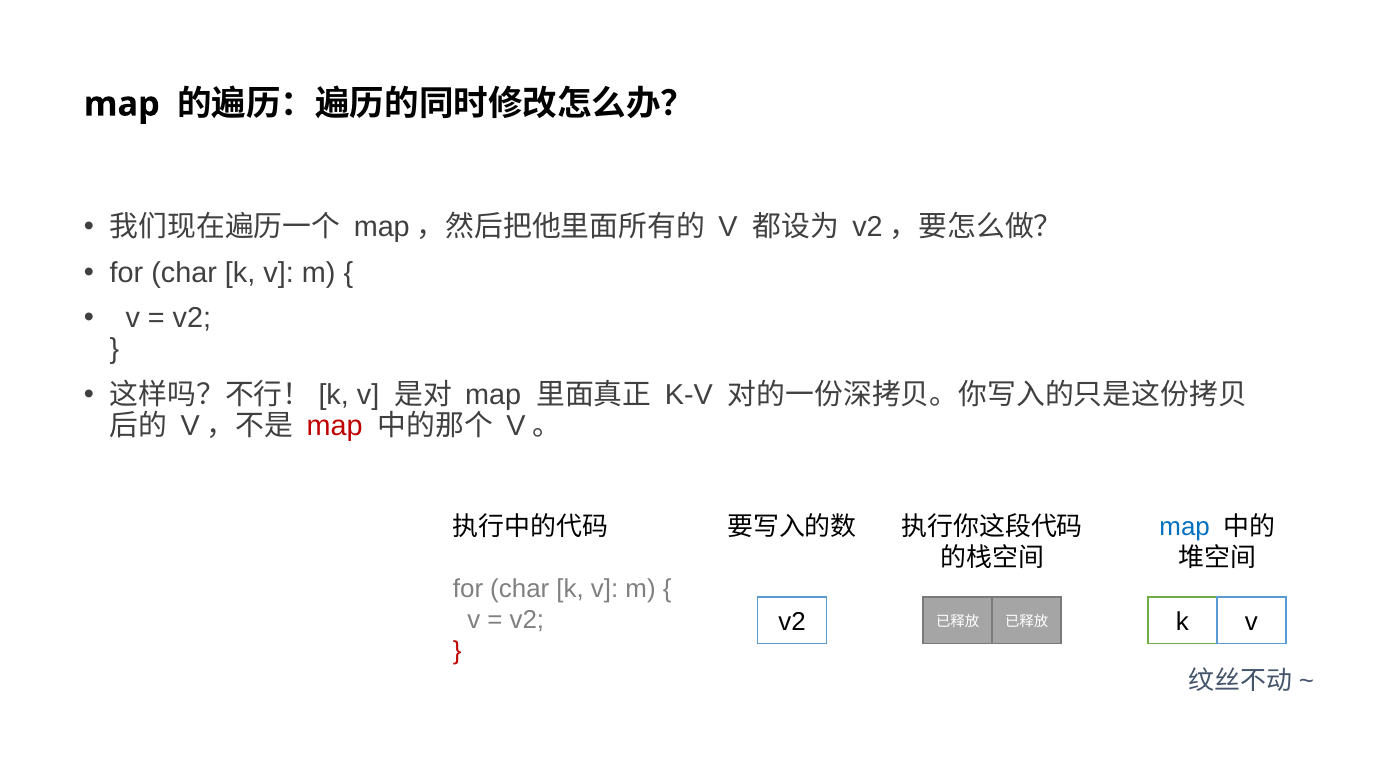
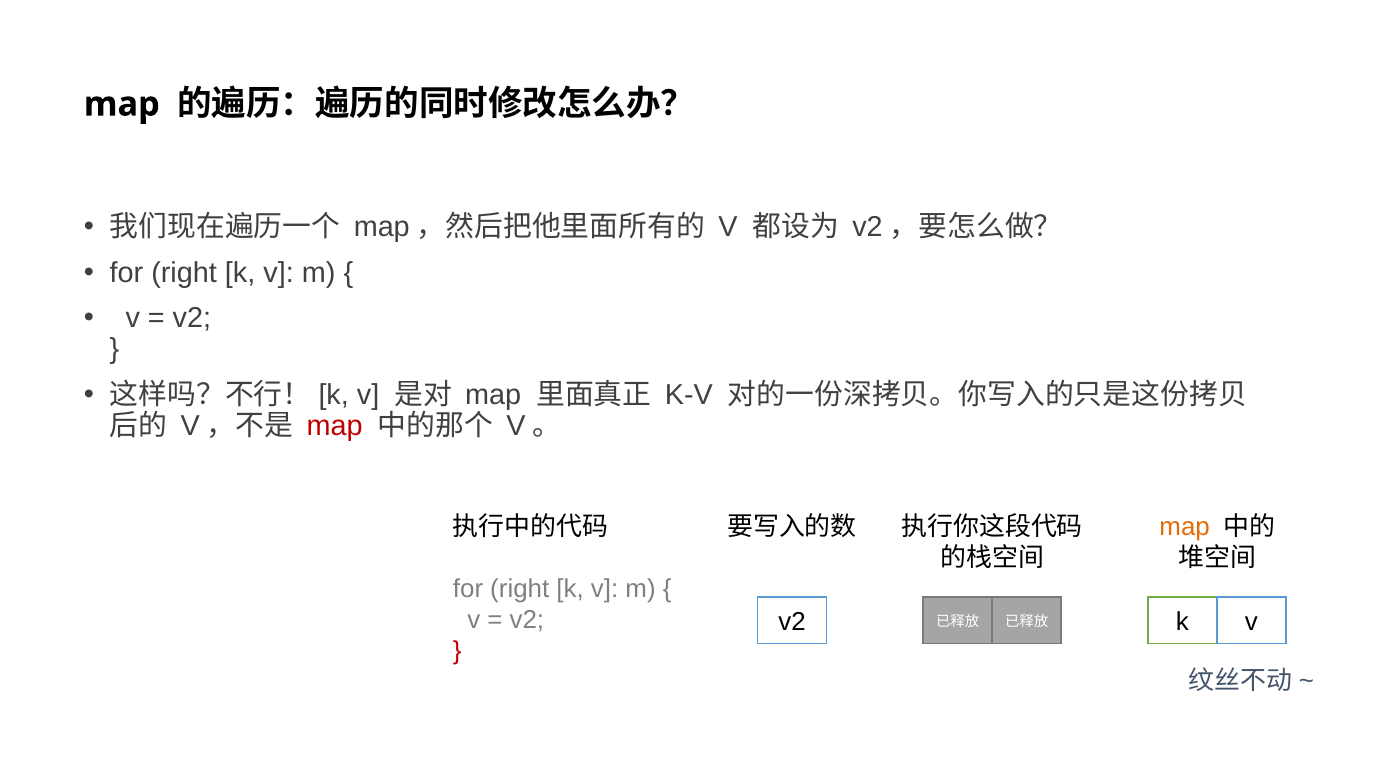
char: char -> right (184, 273)
map colour: blue -> orange (1185, 527)
char: char -> right (520, 589)
